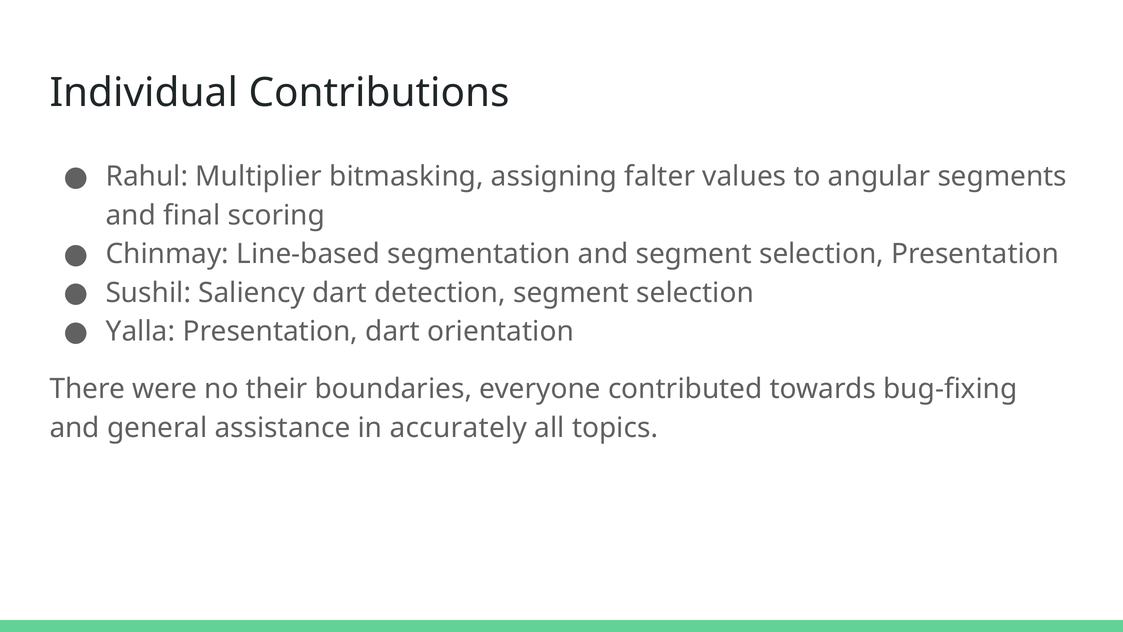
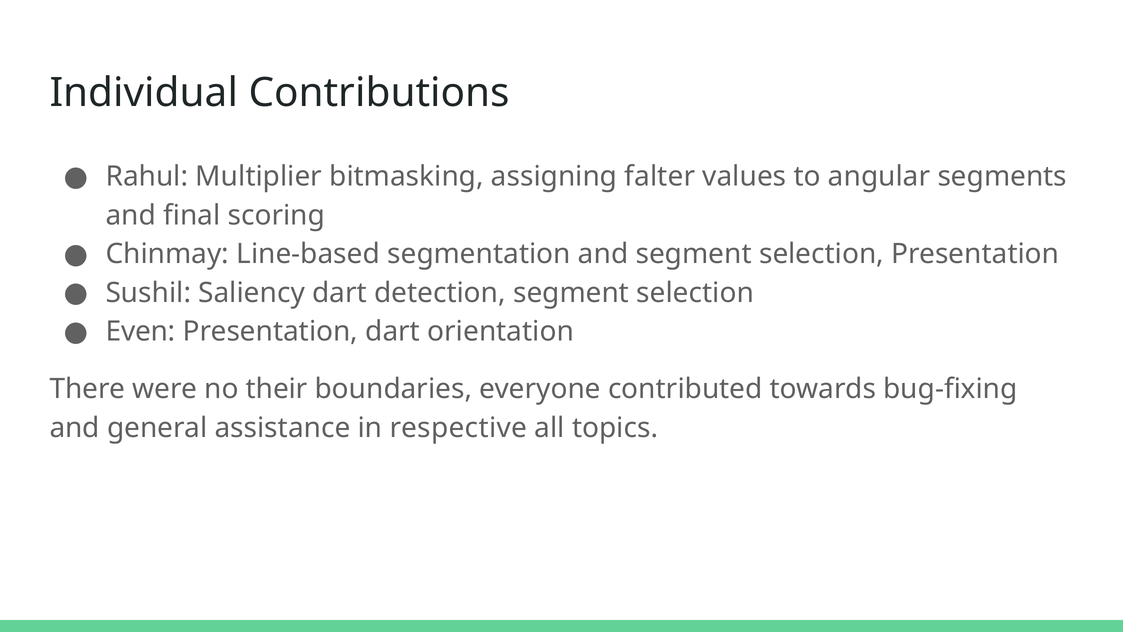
Yalla: Yalla -> Even (141, 332)
accurately: accurately -> respective (458, 428)
